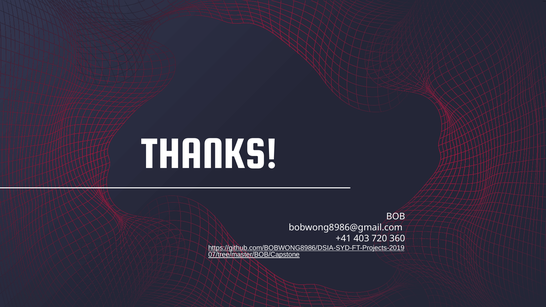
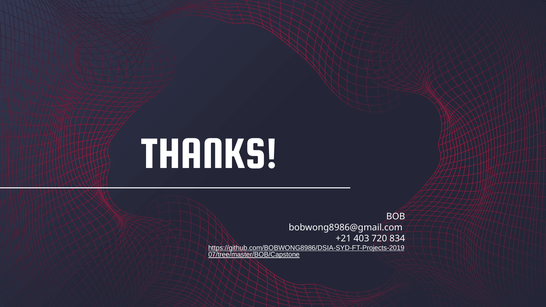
+41: +41 -> +21 (343, 239)
360: 360 -> 834 (397, 239)
